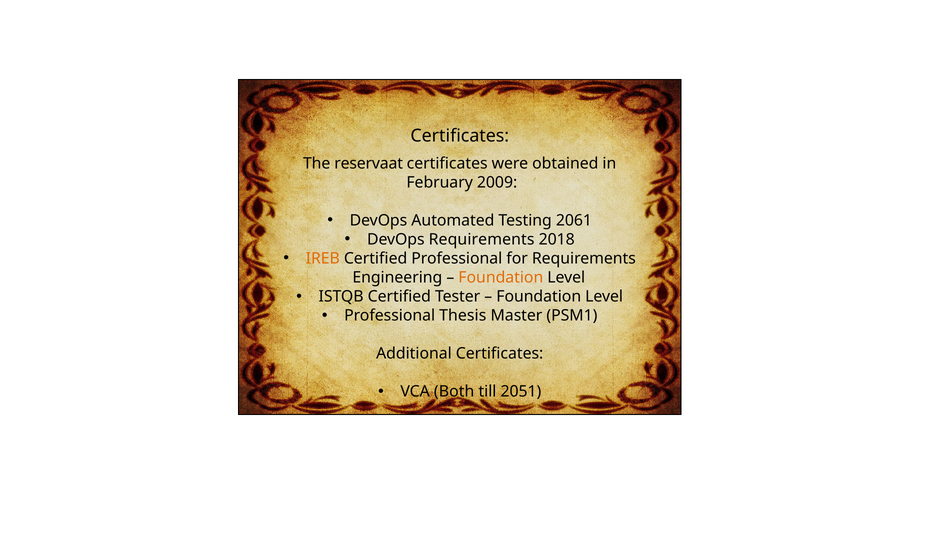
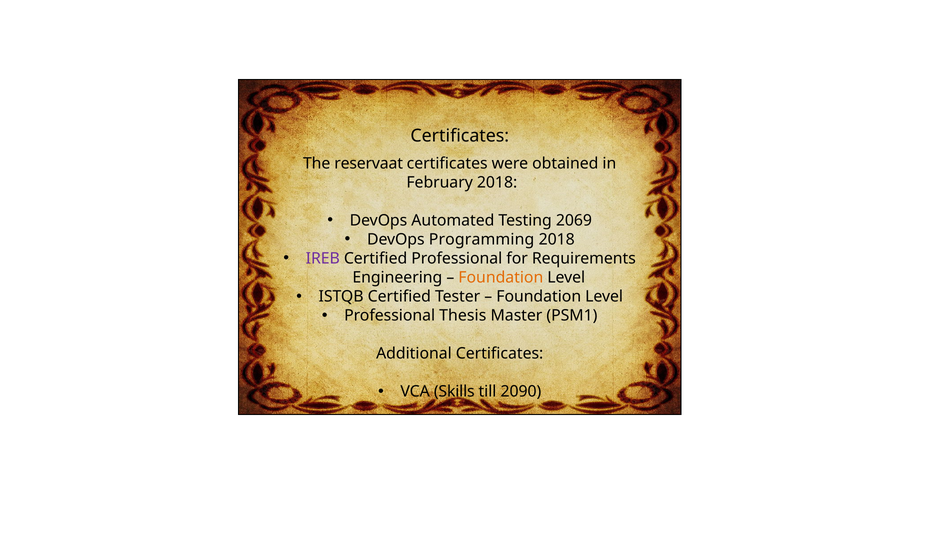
February 2009: 2009 -> 2018 (497, 182)
2061: 2061 -> 2069 (574, 220)
DevOps Requirements: Requirements -> Programming (482, 239)
IREB colour: orange -> purple (323, 258)
Both: Both -> Skills (454, 391)
2051: 2051 -> 2090 (521, 391)
